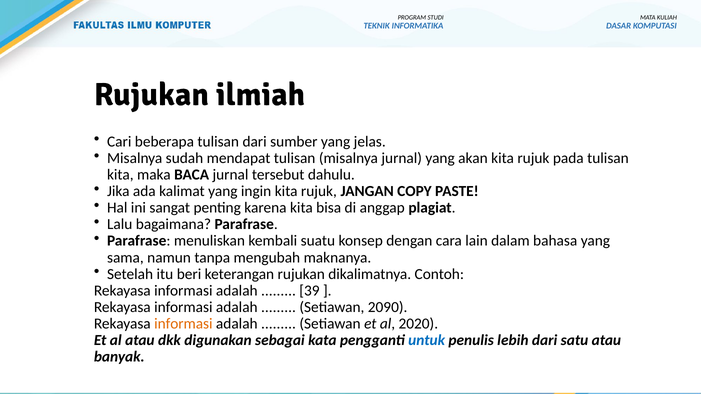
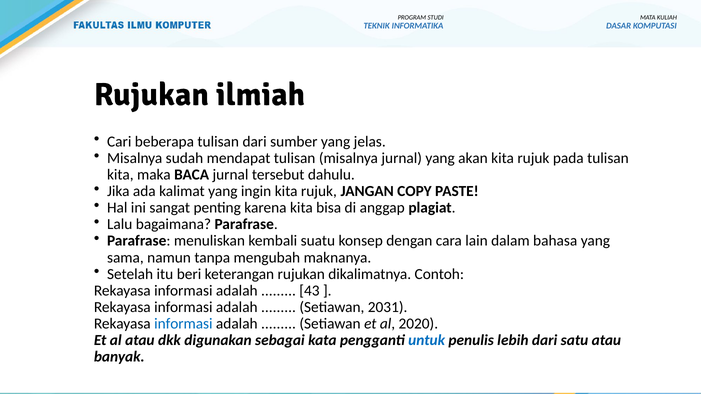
39: 39 -> 43 (309, 291)
2090: 2090 -> 2031 (388, 307)
informasi colour: orange -> blue (183, 324)
